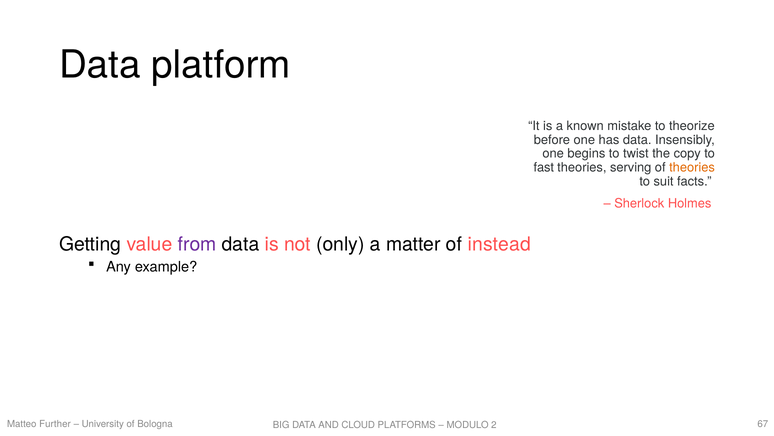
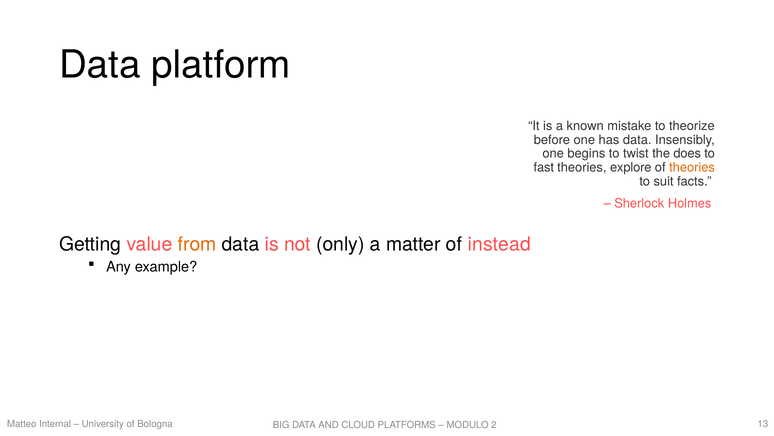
copy: copy -> does (687, 154)
serving: serving -> explore (631, 167)
from colour: purple -> orange (197, 244)
Further: Further -> Internal (55, 423)
67: 67 -> 13 (763, 423)
